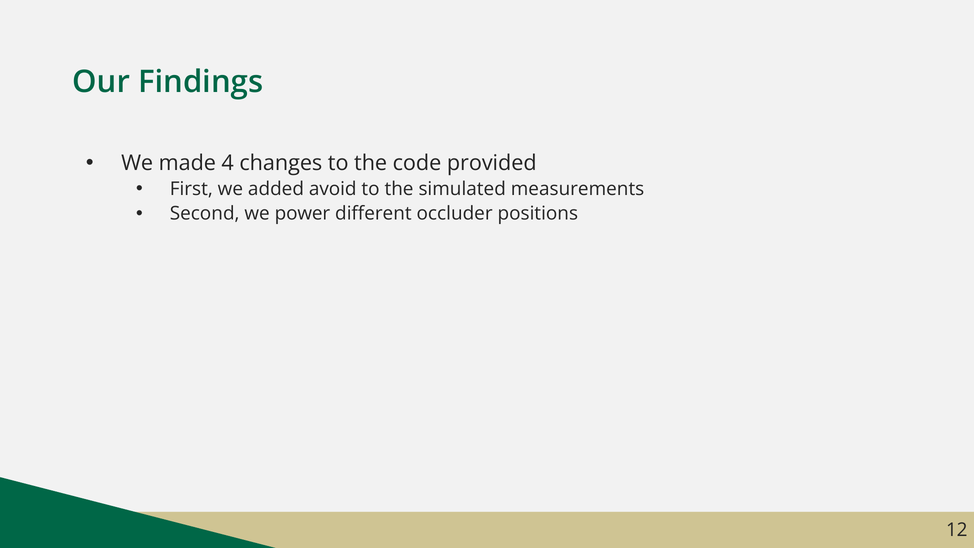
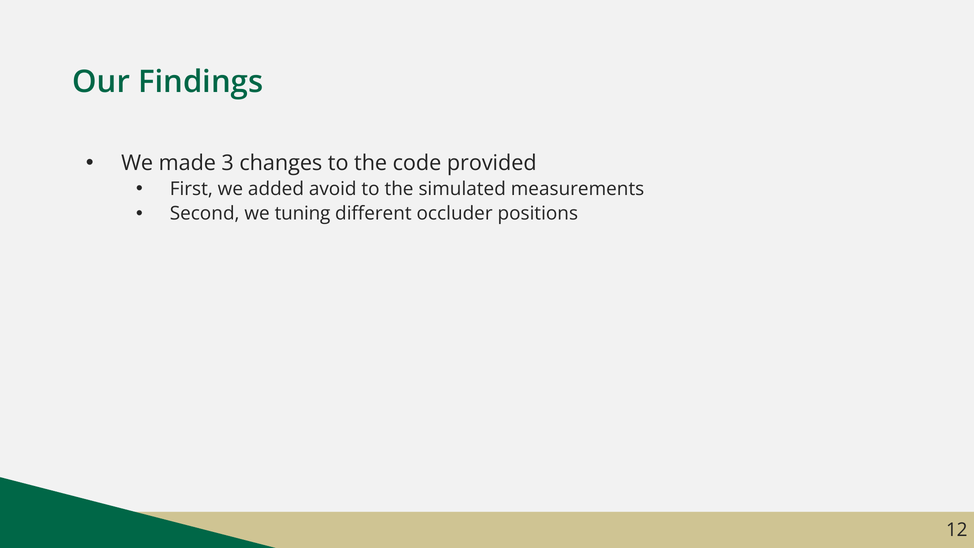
4: 4 -> 3 (228, 163)
power: power -> tuning (303, 213)
